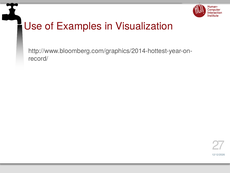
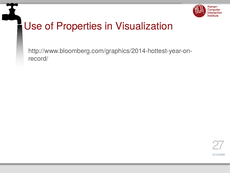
Examples: Examples -> Properties (79, 26)
